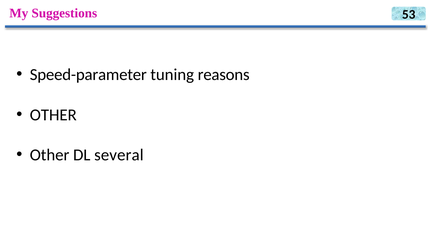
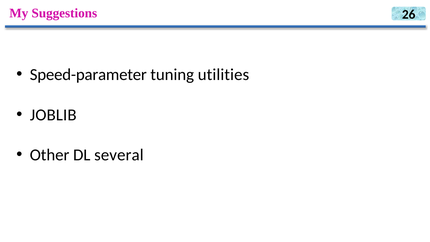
53: 53 -> 26 (409, 15)
reasons: reasons -> utilities (223, 75)
OTHER: OTHER -> JOBLIB (53, 115)
